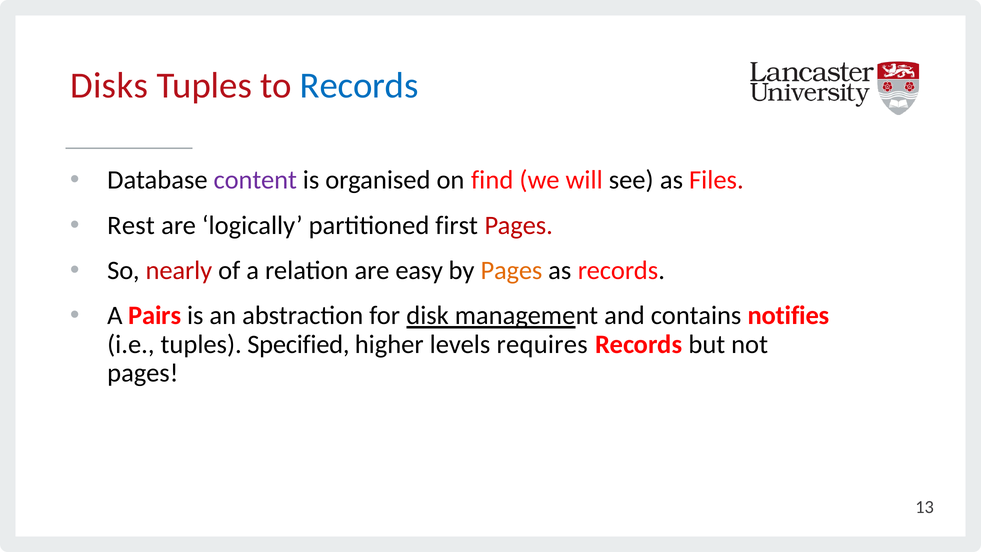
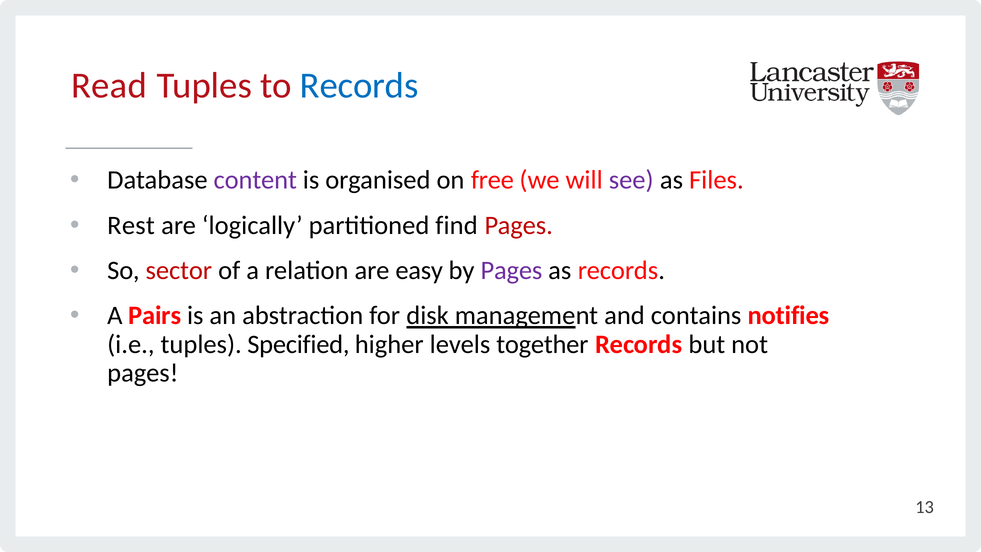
Disks: Disks -> Read (109, 86)
find: find -> free (492, 180)
see colour: black -> purple (631, 180)
first: first -> find (457, 225)
nearly: nearly -> sector (179, 270)
Pages colour: orange -> purple (511, 270)
requires: requires -> together (542, 344)
